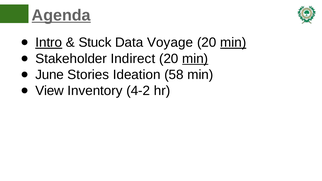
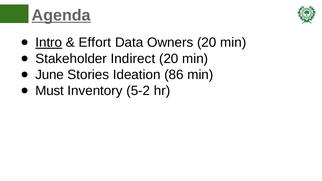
Stuck: Stuck -> Effort (95, 43)
Voyage: Voyage -> Owners (170, 43)
min underline: present -> none (233, 43)
min underline: present -> none (195, 59)
58: 58 -> 86 (174, 75)
View: View -> Must (50, 91)
4-2: 4-2 -> 5-2 (138, 91)
